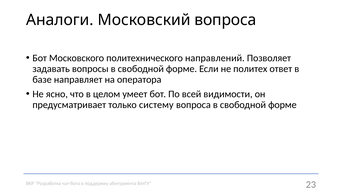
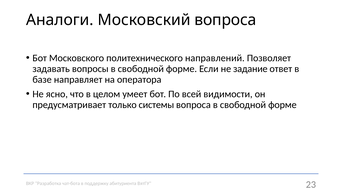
политех: политех -> задание (250, 69)
систему: систему -> системы (156, 104)
